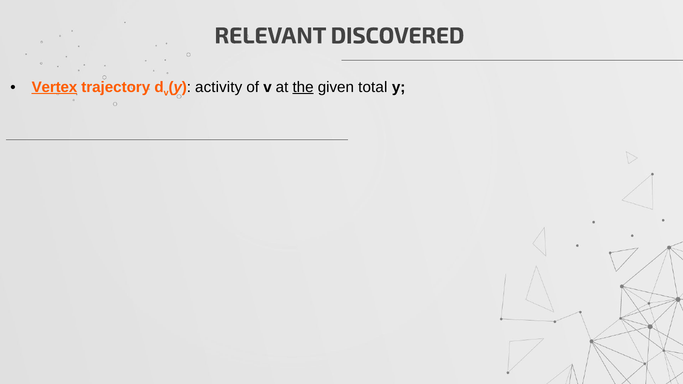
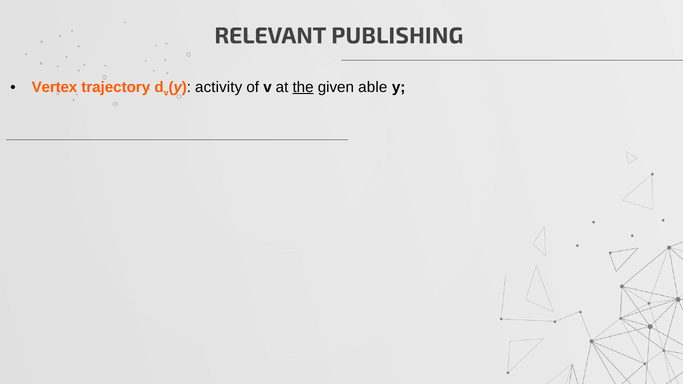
DISCOVERED: DISCOVERED -> PUBLISHING (397, 36)
Vertex underline: present -> none (54, 87)
total: total -> able (373, 87)
